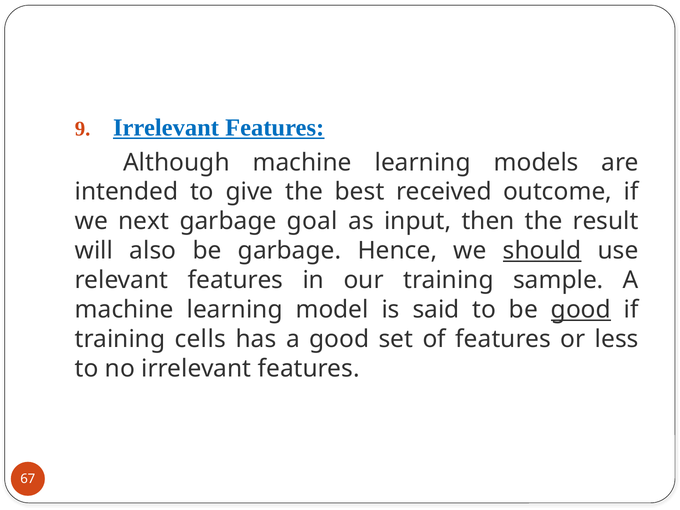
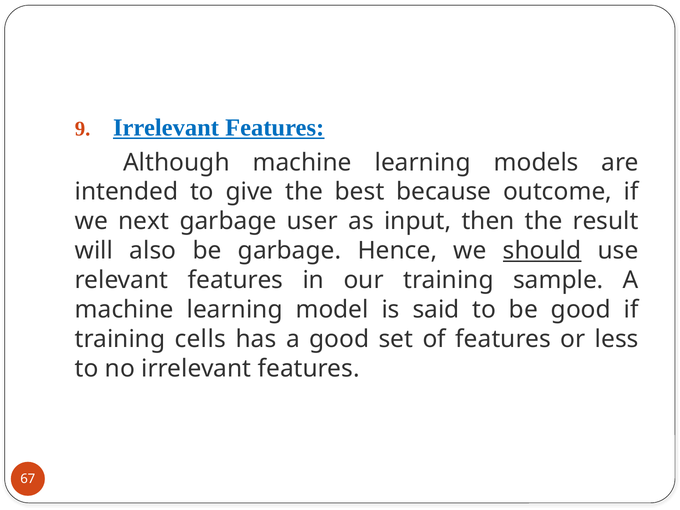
received: received -> because (444, 192)
goal: goal -> user (312, 221)
good underline: present -> none (581, 310)
